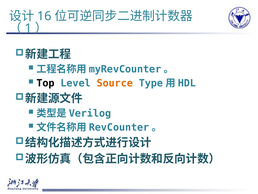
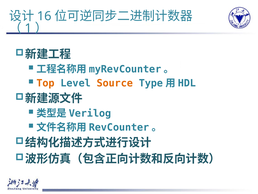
Top colour: black -> orange (45, 83)
